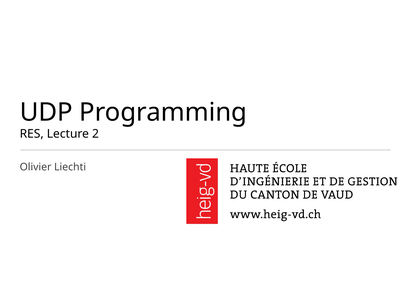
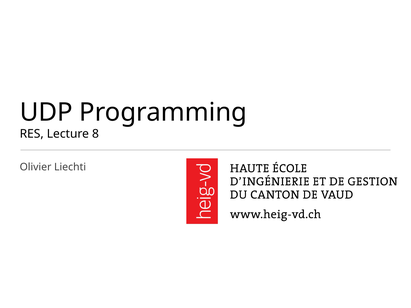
2: 2 -> 8 (96, 134)
